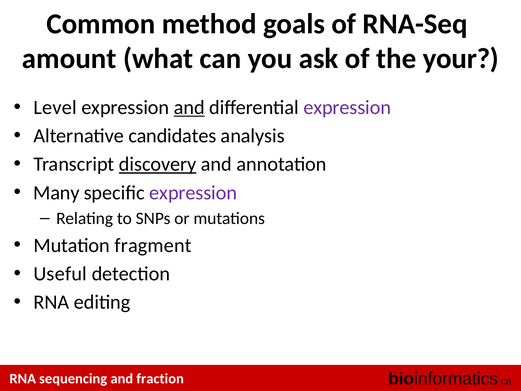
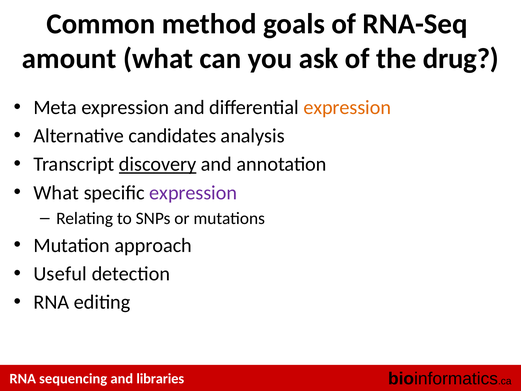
your: your -> drug (461, 59)
Level: Level -> Meta (55, 107)
and underline: present -> none (189, 107)
expression colour: purple -> orange (347, 107)
Many: Many -> What (56, 193)
fragment: fragment -> approach (153, 245)
fraction: fraction -> libraries (160, 379)
